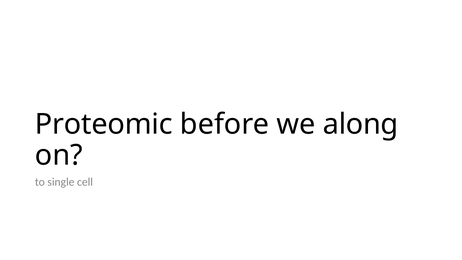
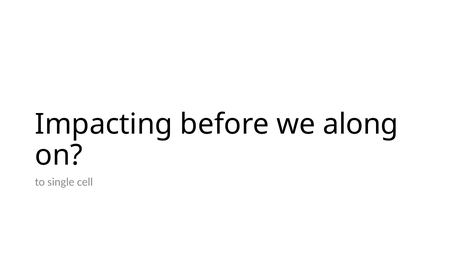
Proteomic: Proteomic -> Impacting (104, 124)
